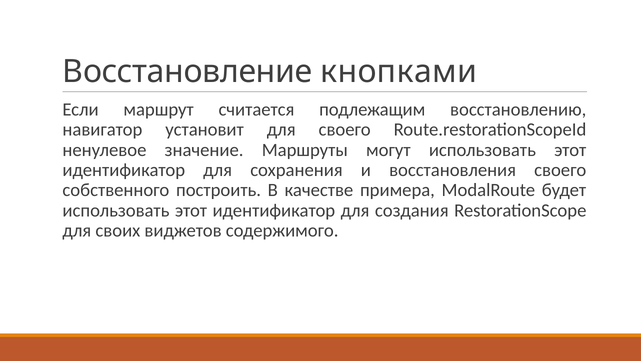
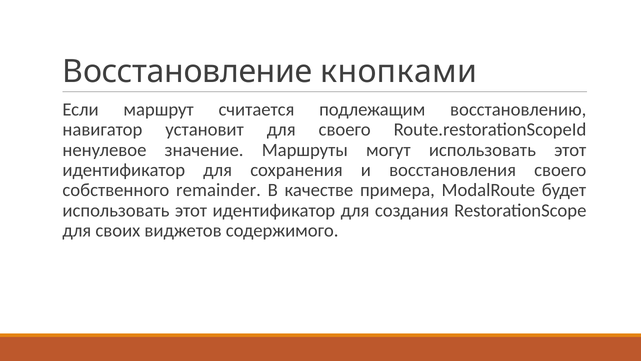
построить: построить -> remainder (219, 190)
